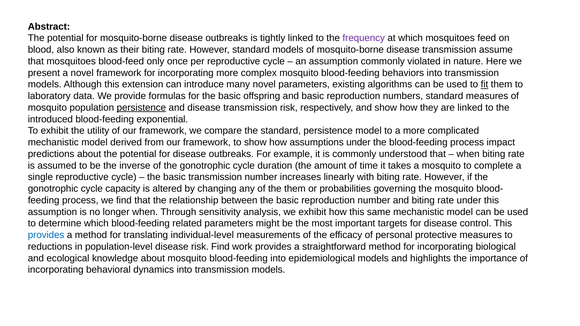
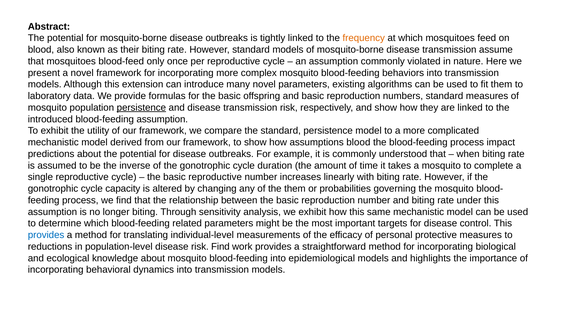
frequency colour: purple -> orange (364, 38)
fit underline: present -> none (484, 84)
blood-feeding exponential: exponential -> assumption (162, 119)
assumptions under: under -> blood (358, 142)
basic transmission: transmission -> reproductive (215, 177)
longer when: when -> biting (145, 212)
